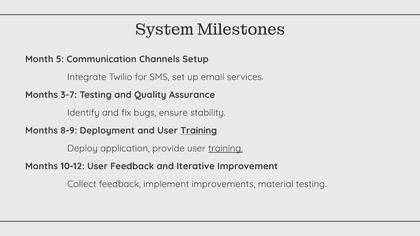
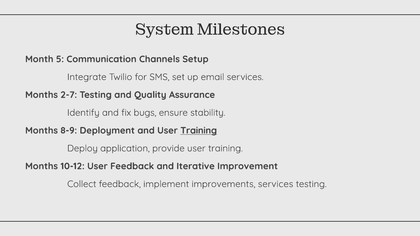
3-7: 3-7 -> 2-7 (69, 95)
training underline: present -> none (225, 148)
improvements material: material -> services (276, 184)
